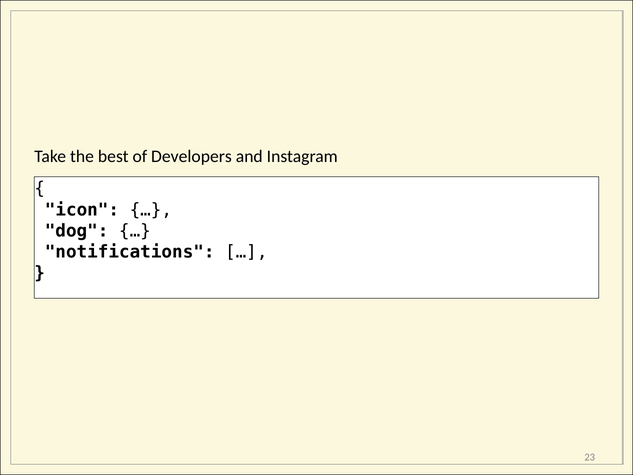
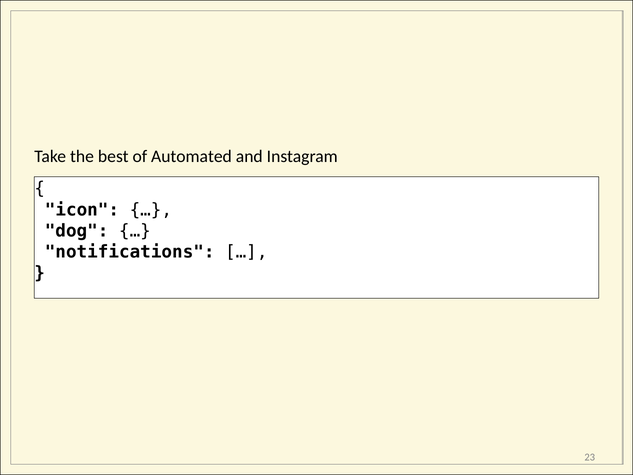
Developers: Developers -> Automated (191, 156)
